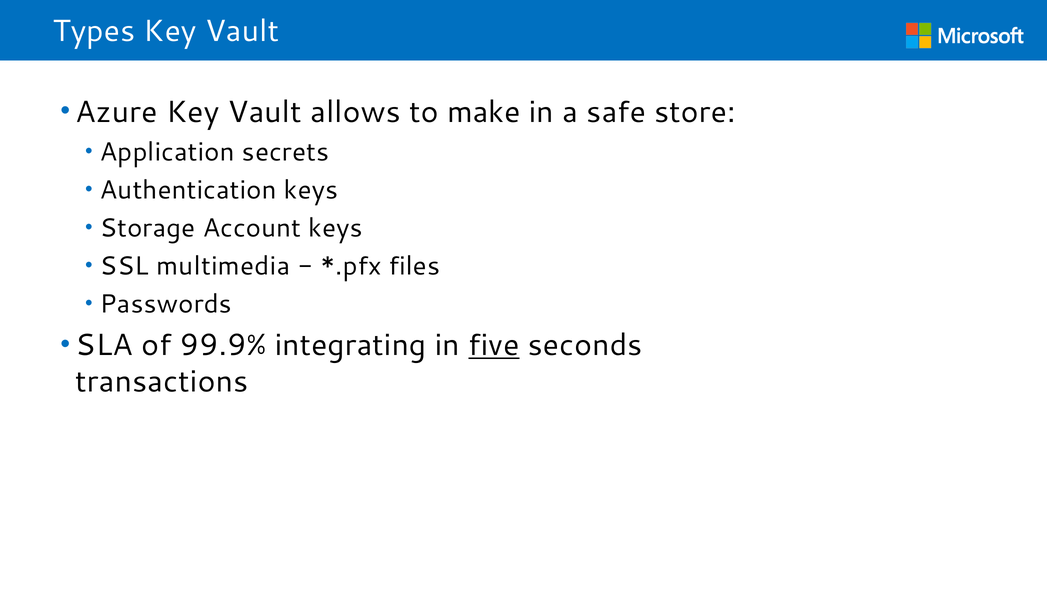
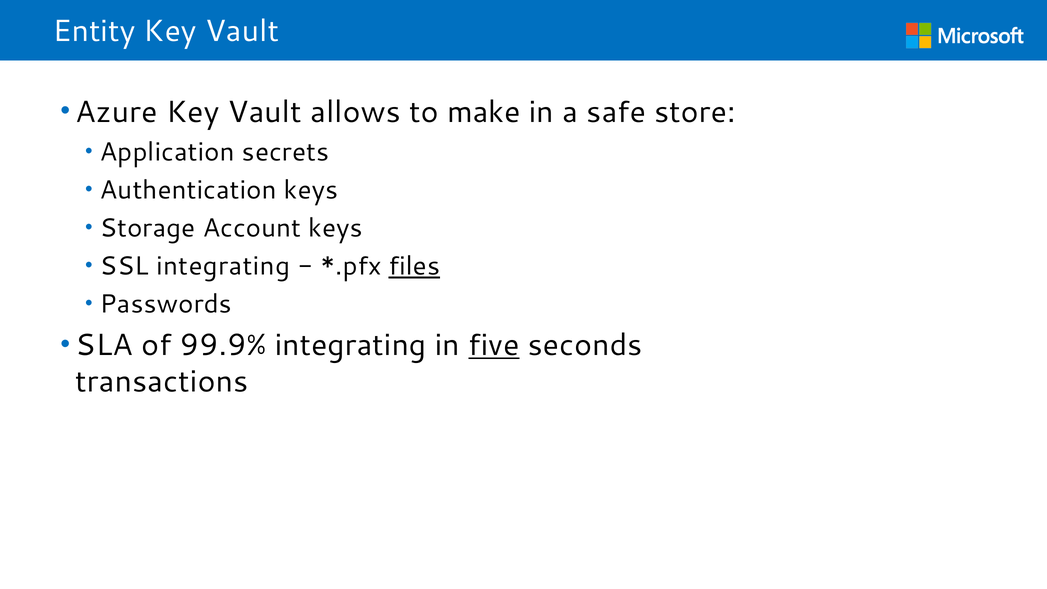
Types: Types -> Entity (94, 31)
SSL multimedia: multimedia -> integrating (223, 266)
files underline: none -> present (414, 266)
